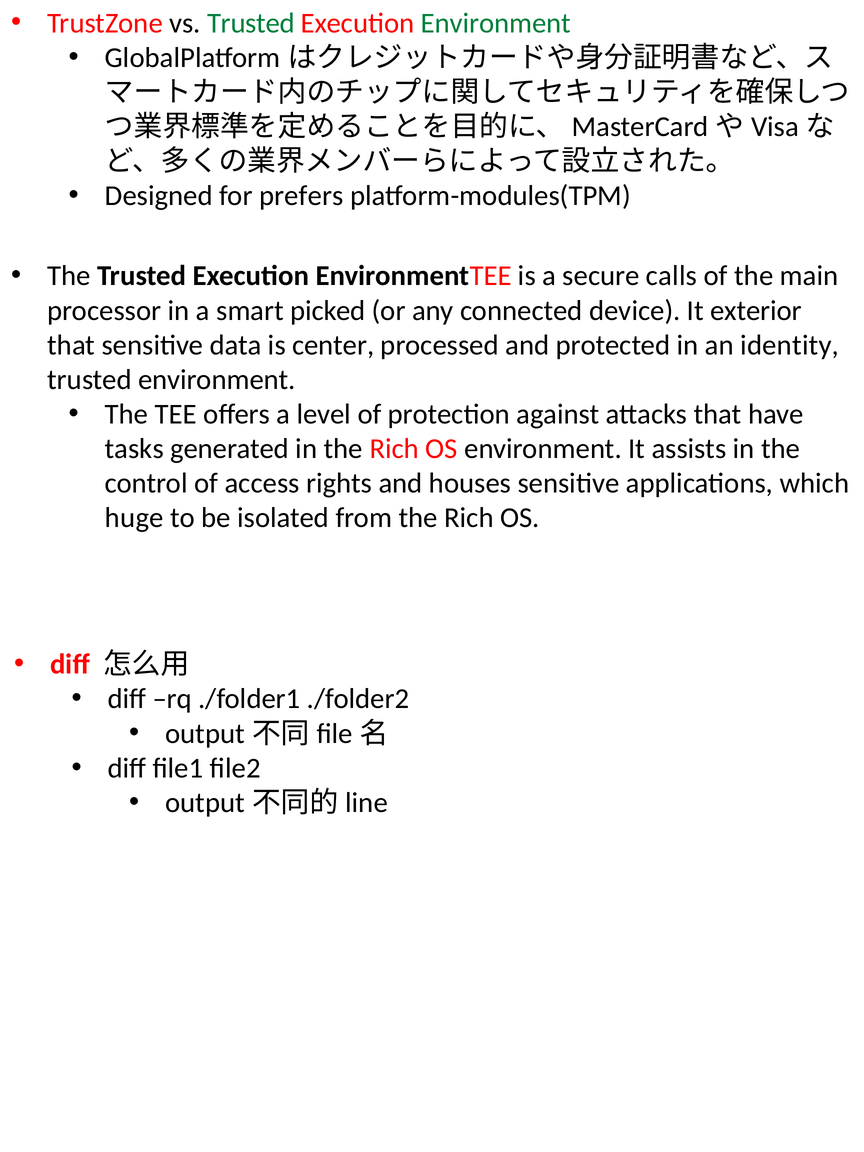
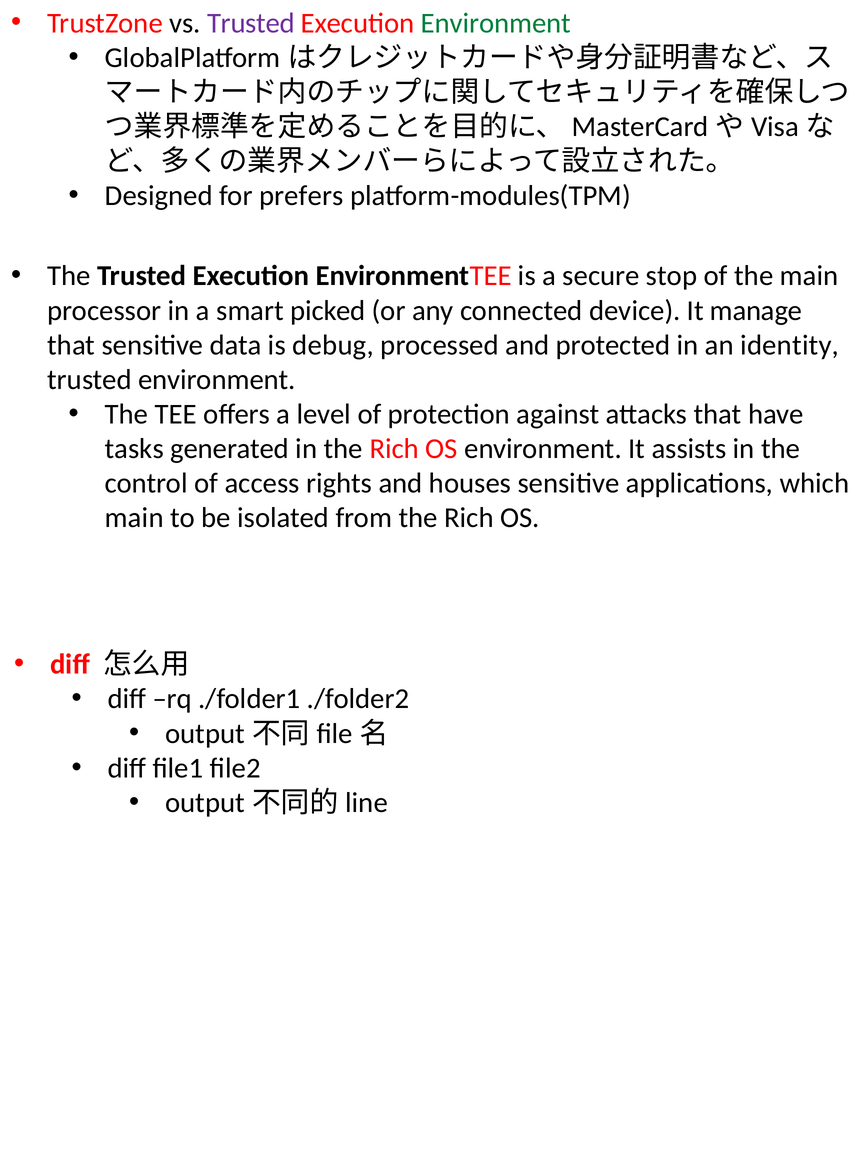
Trusted colour: green -> purple (251, 23)
calls: calls -> stop (672, 276)
exterior: exterior -> manage (756, 311)
center: center -> debug (333, 345)
huge: huge -> main (134, 518)
